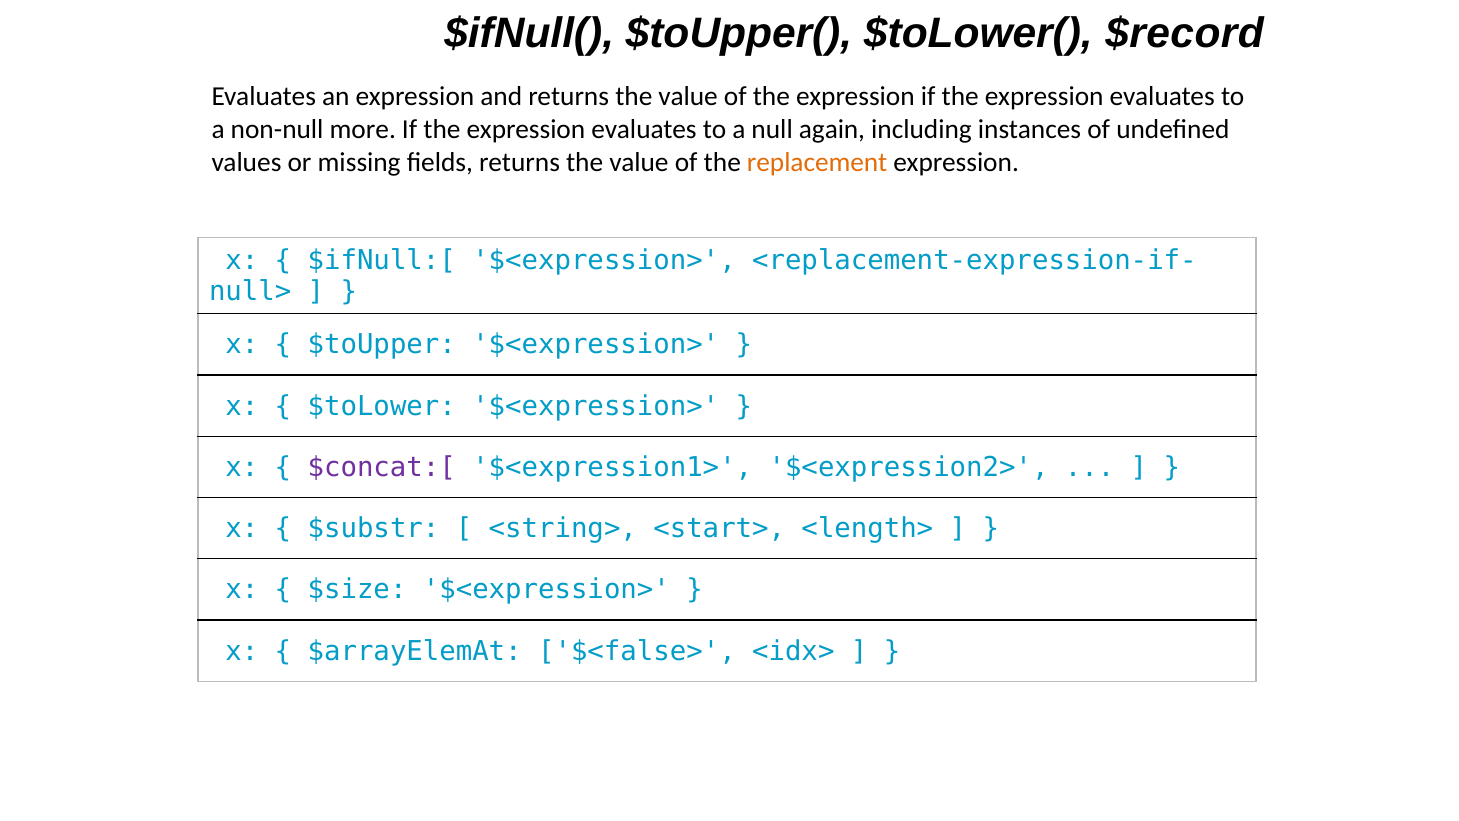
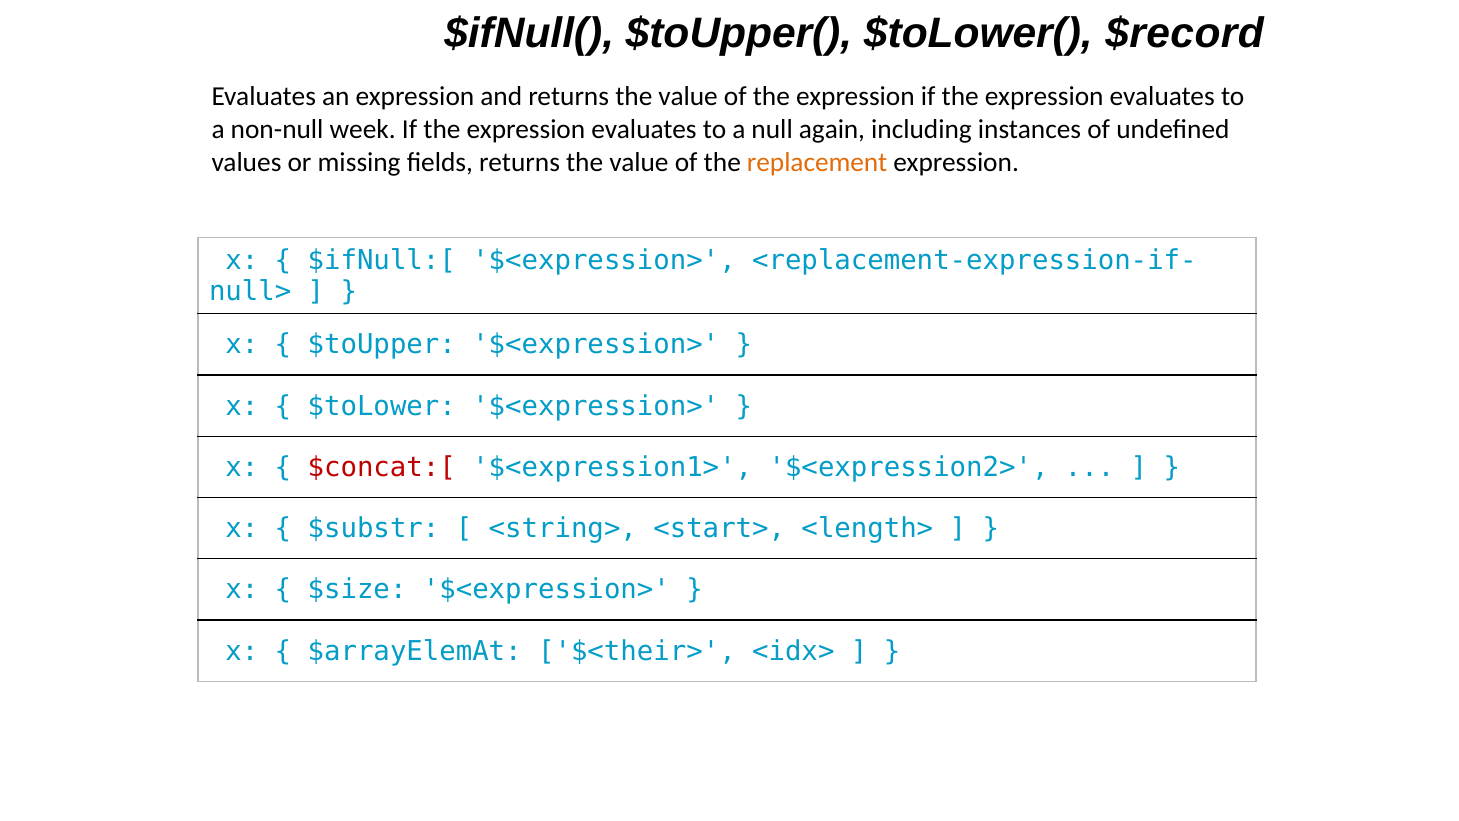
more: more -> week (363, 129)
$concat:[ colour: purple -> red (382, 467)
$<false>: $<false> -> $<their> (637, 651)
